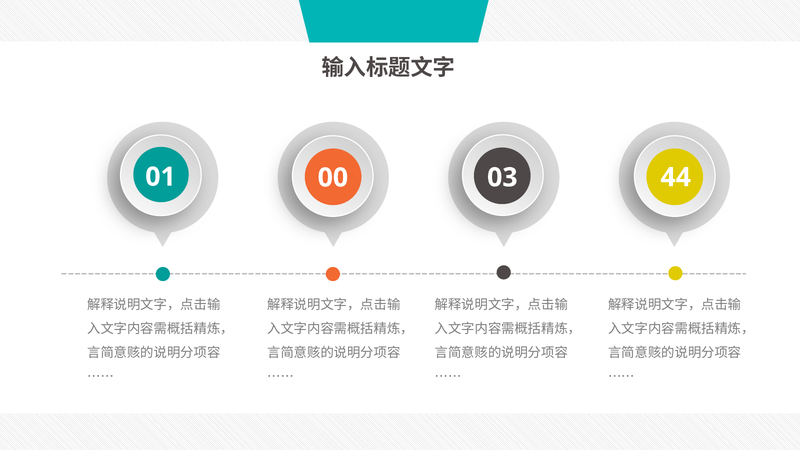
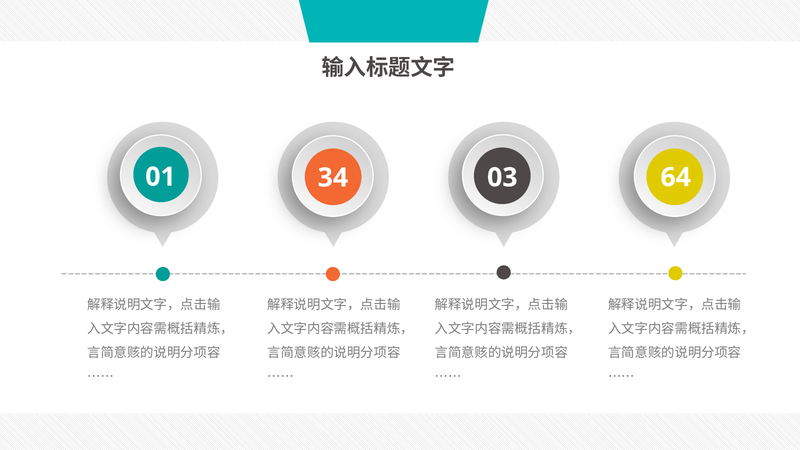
00: 00 -> 34 (333, 178)
44: 44 -> 64 (676, 177)
